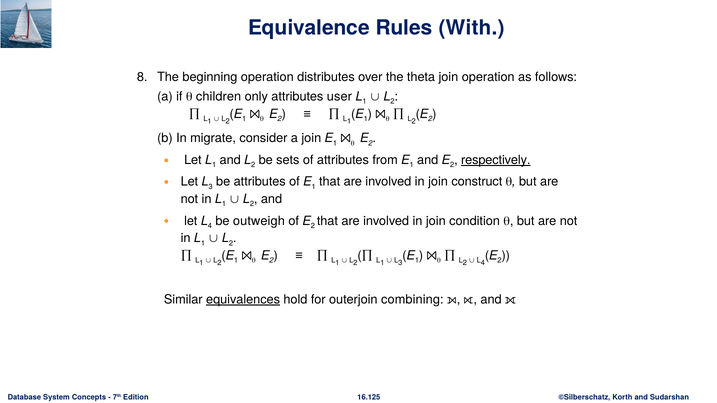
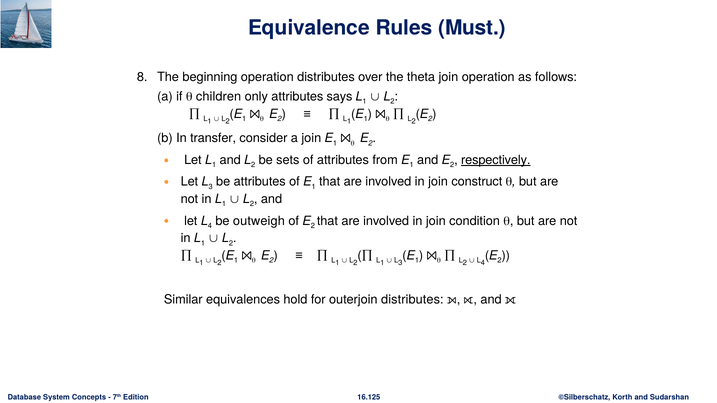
With: With -> Must (472, 28)
user: user -> says (340, 97)
migrate: migrate -> transfer (213, 138)
equivalences underline: present -> none (243, 300)
outerjoin combining: combining -> distributes (412, 300)
